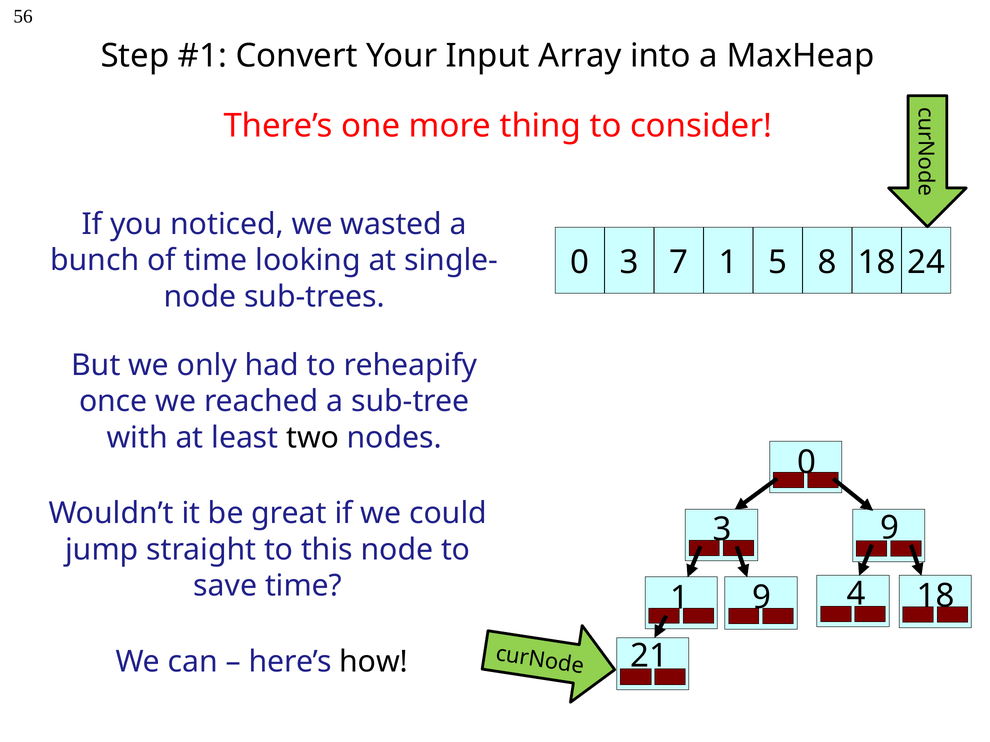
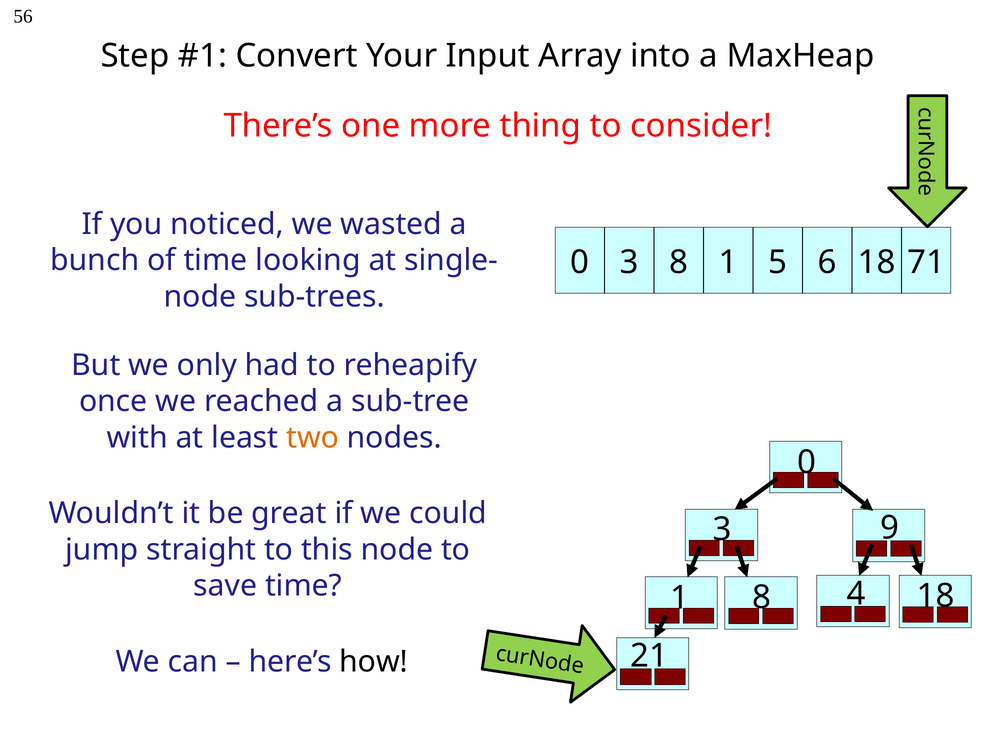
3 7: 7 -> 8 (679, 263)
8: 8 -> 6 (827, 263)
24: 24 -> 71 (926, 263)
two colour: black -> orange (313, 438)
1 9: 9 -> 8 (762, 598)
